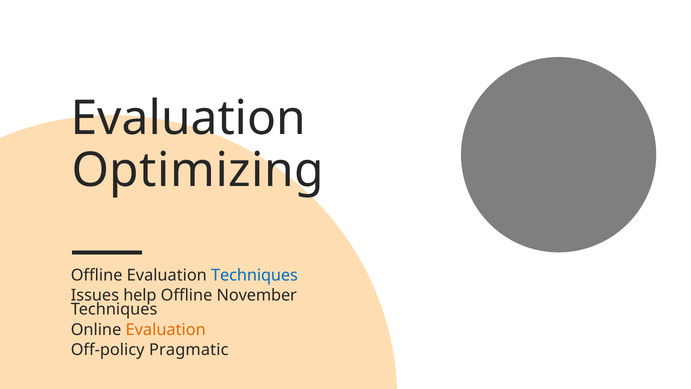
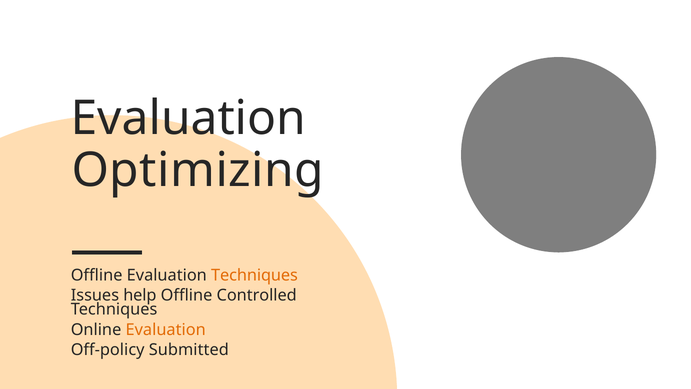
Techniques colour: blue -> orange (254, 275)
November: November -> Controlled (257, 295)
Pragmatic: Pragmatic -> Submitted (189, 350)
